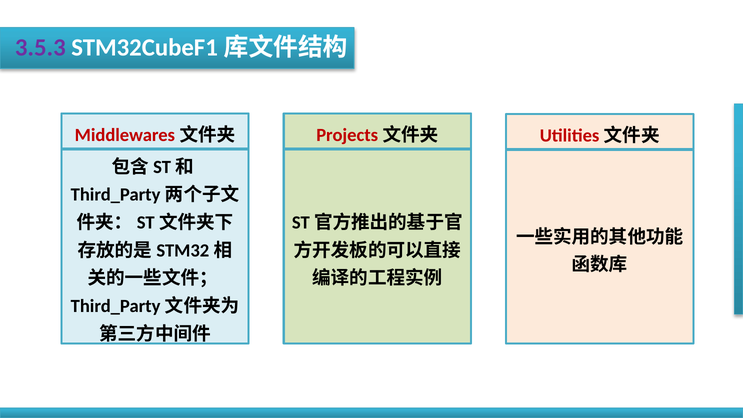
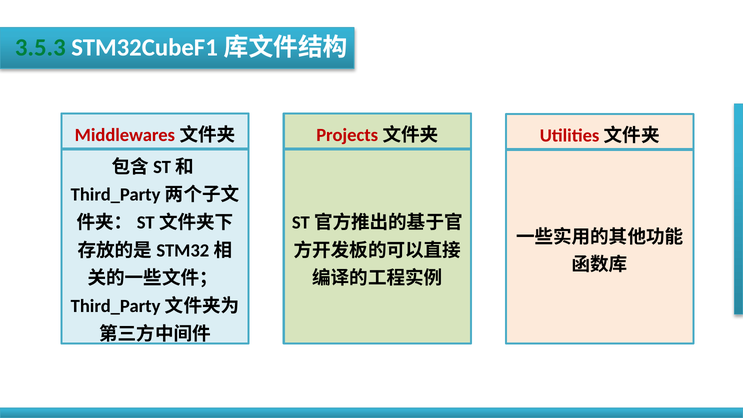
3.5.3 colour: purple -> green (40, 48)
